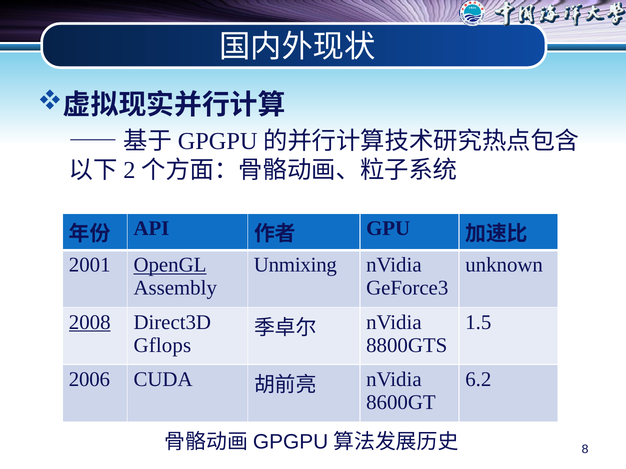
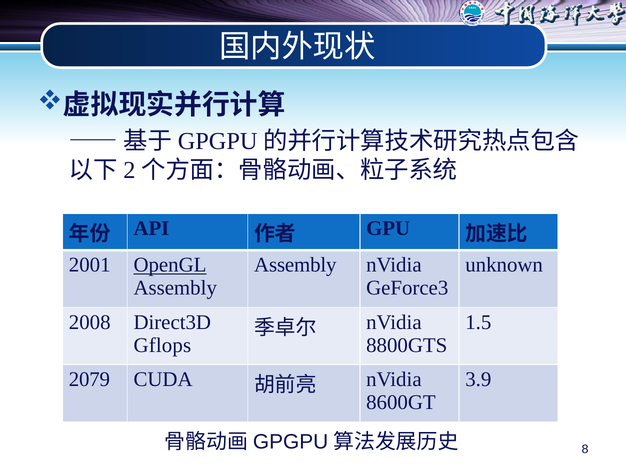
Unmixing: Unmixing -> Assembly (295, 265)
2008 underline: present -> none (90, 323)
2006: 2006 -> 2079 (89, 380)
6.2: 6.2 -> 3.9 (478, 380)
